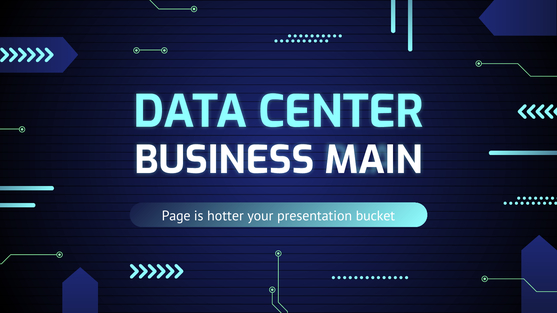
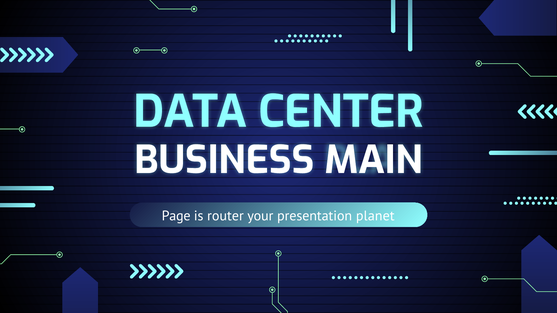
hotter: hotter -> router (225, 216)
bucket: bucket -> planet (375, 216)
